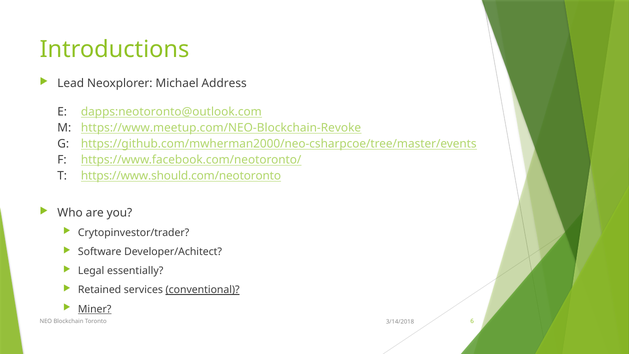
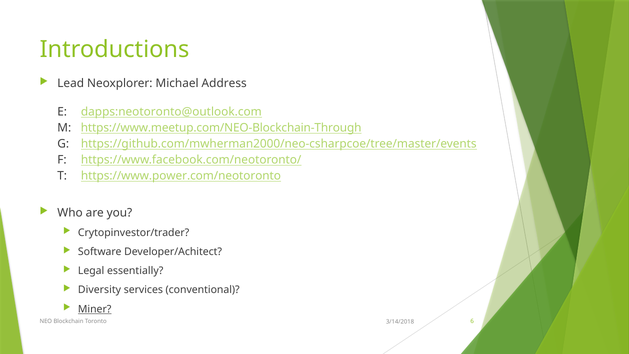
https://www.meetup.com/NEO-Blockchain-Revoke: https://www.meetup.com/NEO-Blockchain-Revoke -> https://www.meetup.com/NEO-Blockchain-Through (221, 128)
https://www.should.com/neotoronto: https://www.should.com/neotoronto -> https://www.power.com/neotoronto (181, 176)
Retained: Retained -> Diversity (100, 290)
conventional underline: present -> none (203, 290)
